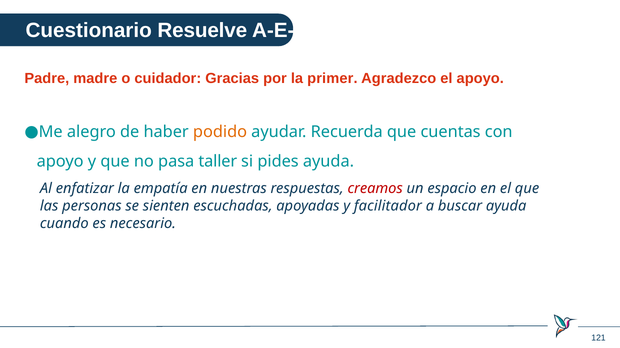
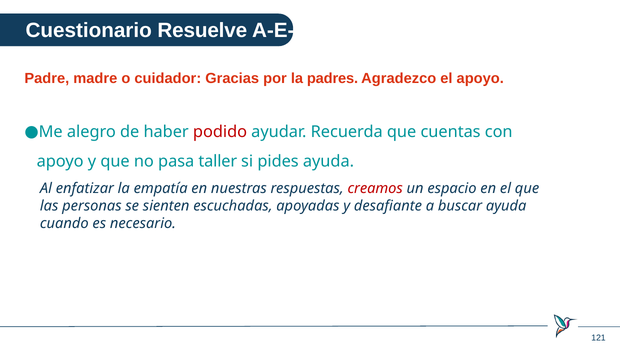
primer: primer -> padres (333, 79)
podido colour: orange -> red (220, 132)
facilitador: facilitador -> desafiante (388, 206)
